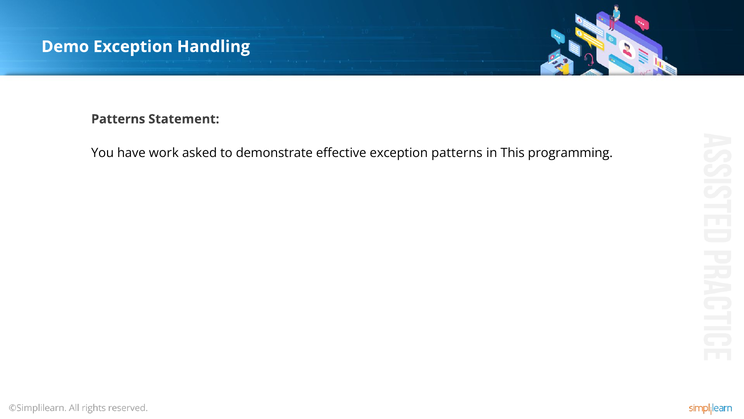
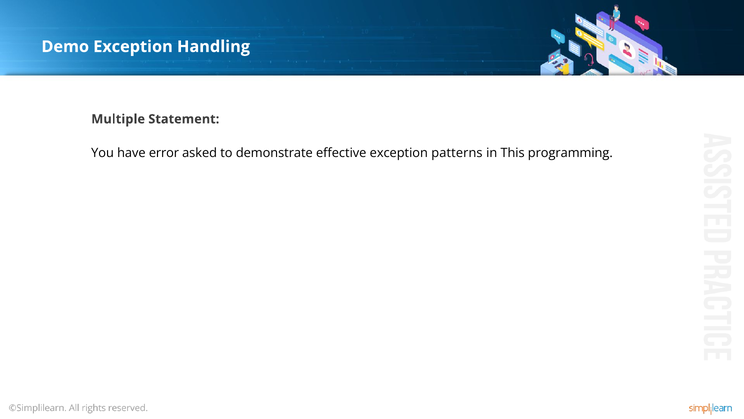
Patterns: Patterns -> Multiple (118, 119)
work: work -> error (164, 153)
